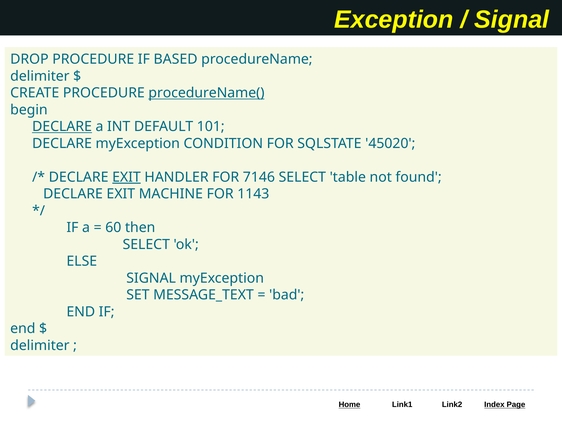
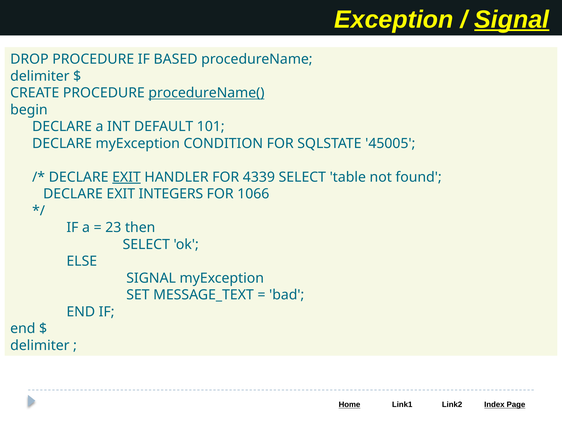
Signal underline: none -> present (512, 20)
DECLARE underline: present -> none (62, 127)
45020: 45020 -> 45005 (390, 144)
7146: 7146 -> 4339 (259, 177)
MACHINE: MACHINE -> INTEGERS (171, 194)
1143: 1143 -> 1066 (253, 194)
60: 60 -> 23 (113, 228)
